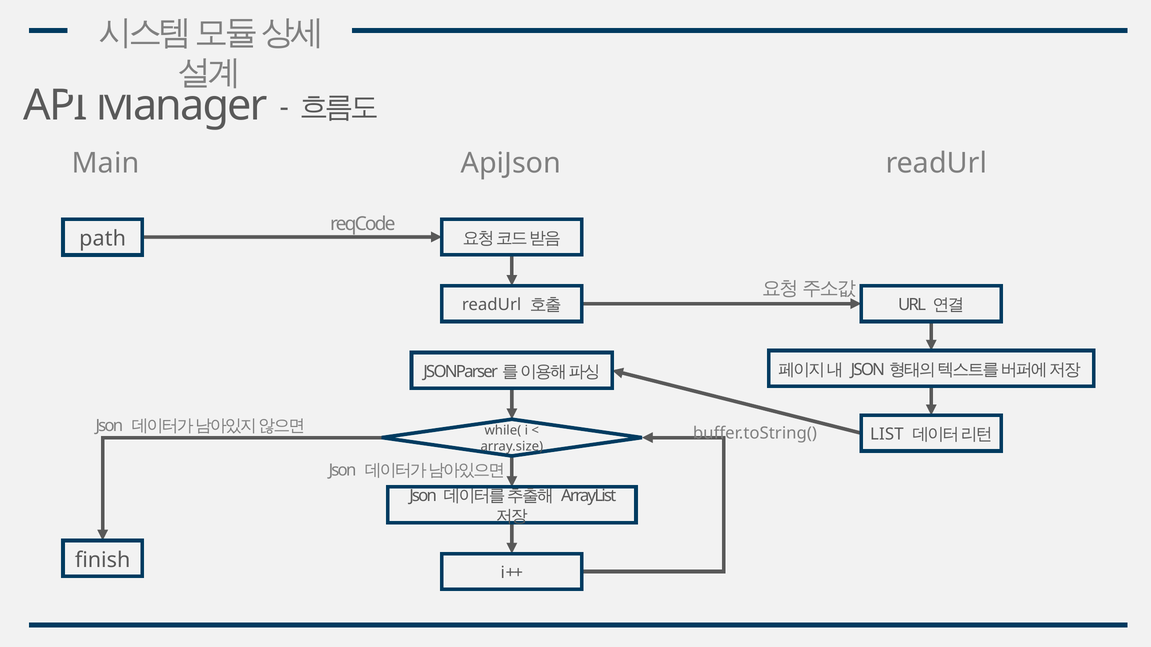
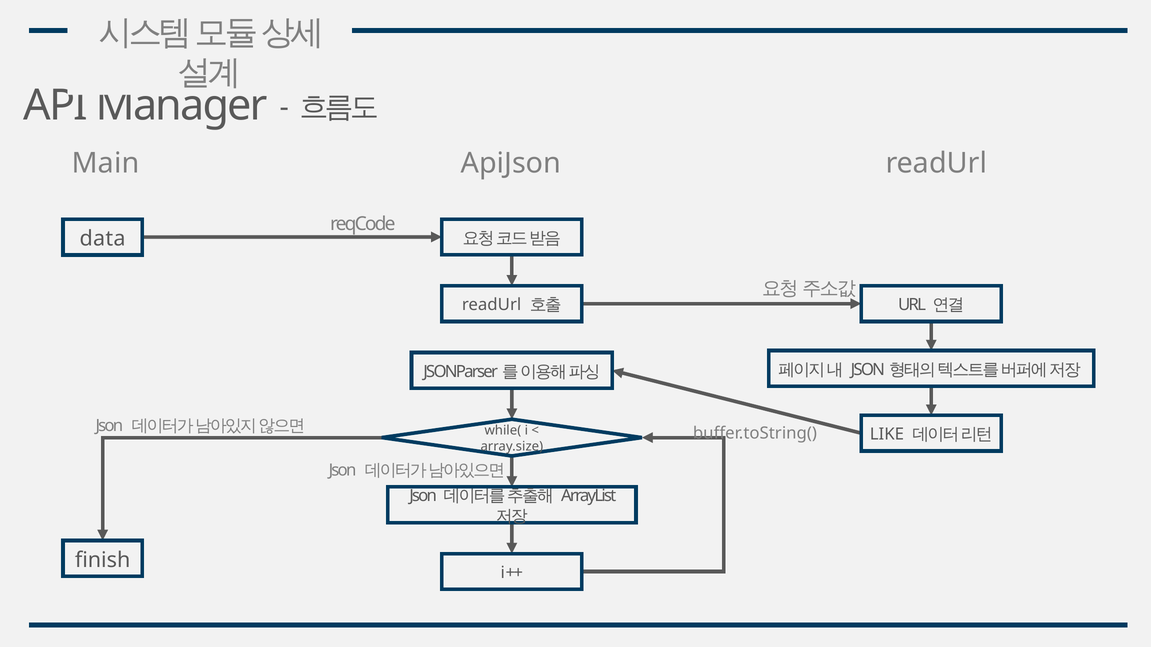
path: path -> data (103, 239)
LIST: LIST -> LIKE (887, 435)
